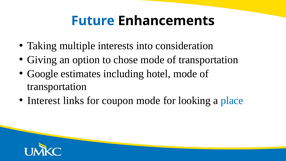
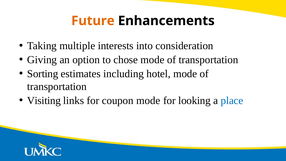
Future colour: blue -> orange (93, 21)
Google: Google -> Sorting (43, 74)
Interest: Interest -> Visiting (44, 100)
